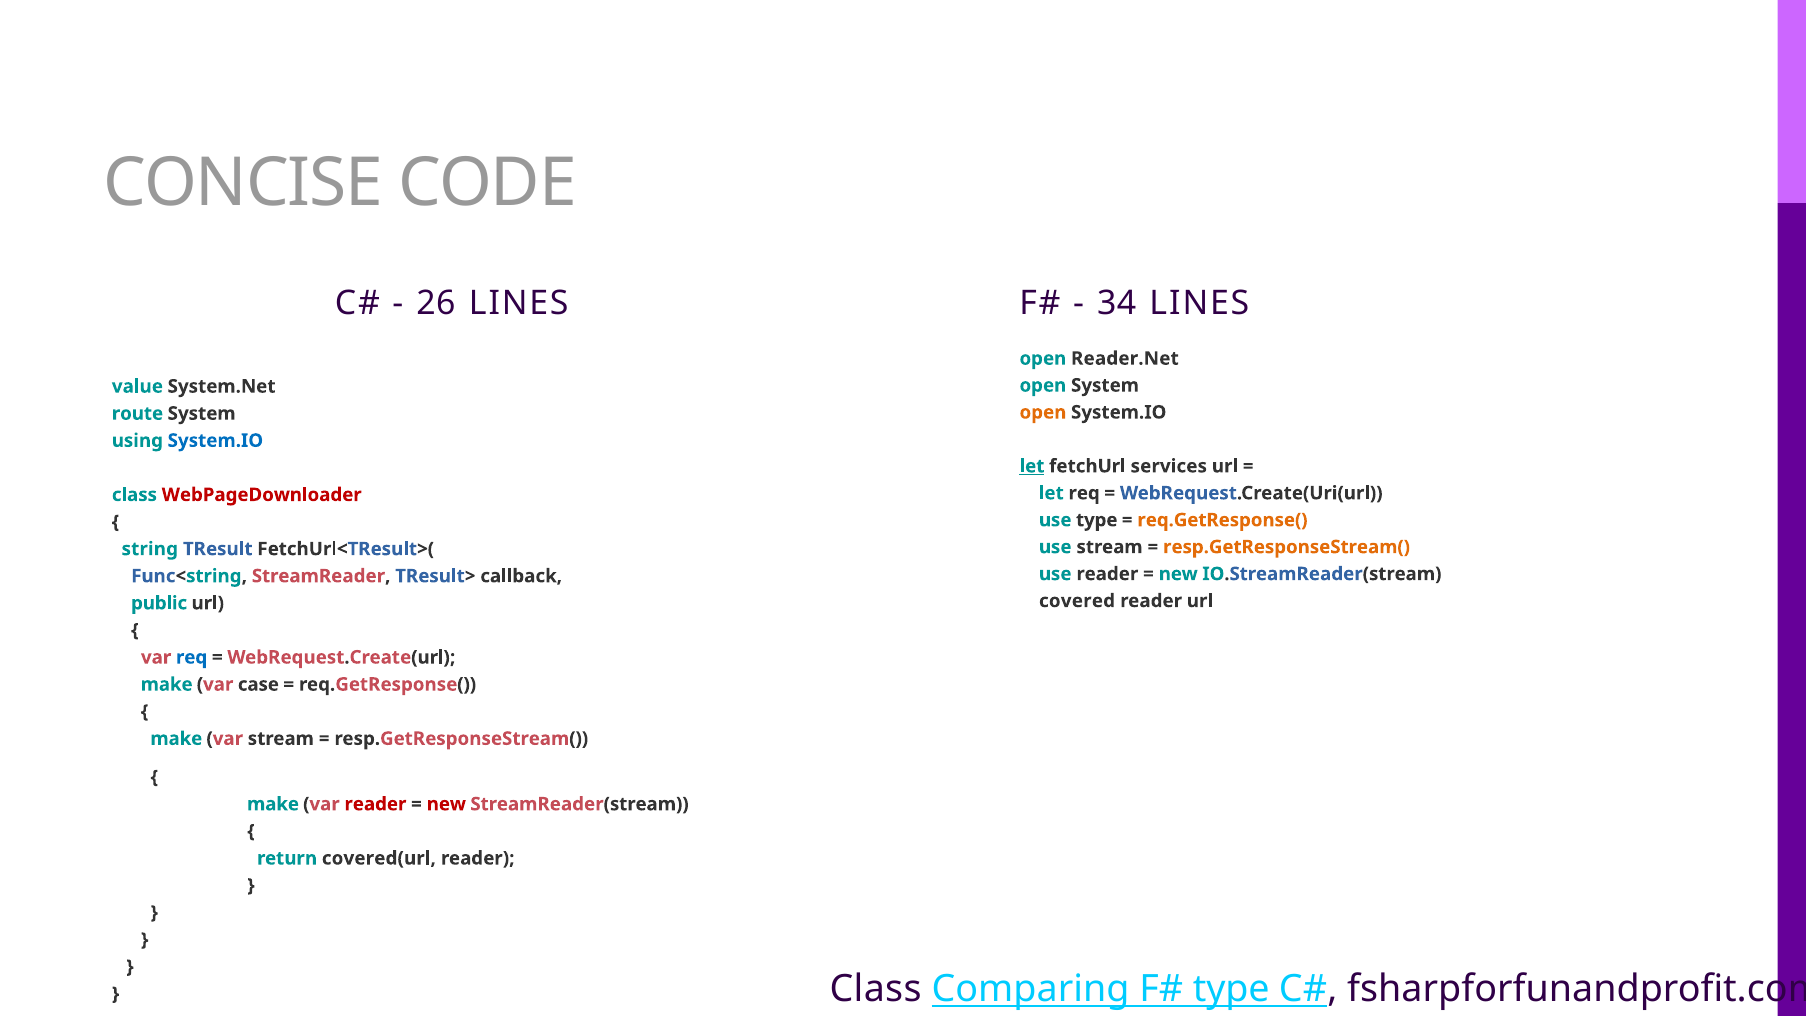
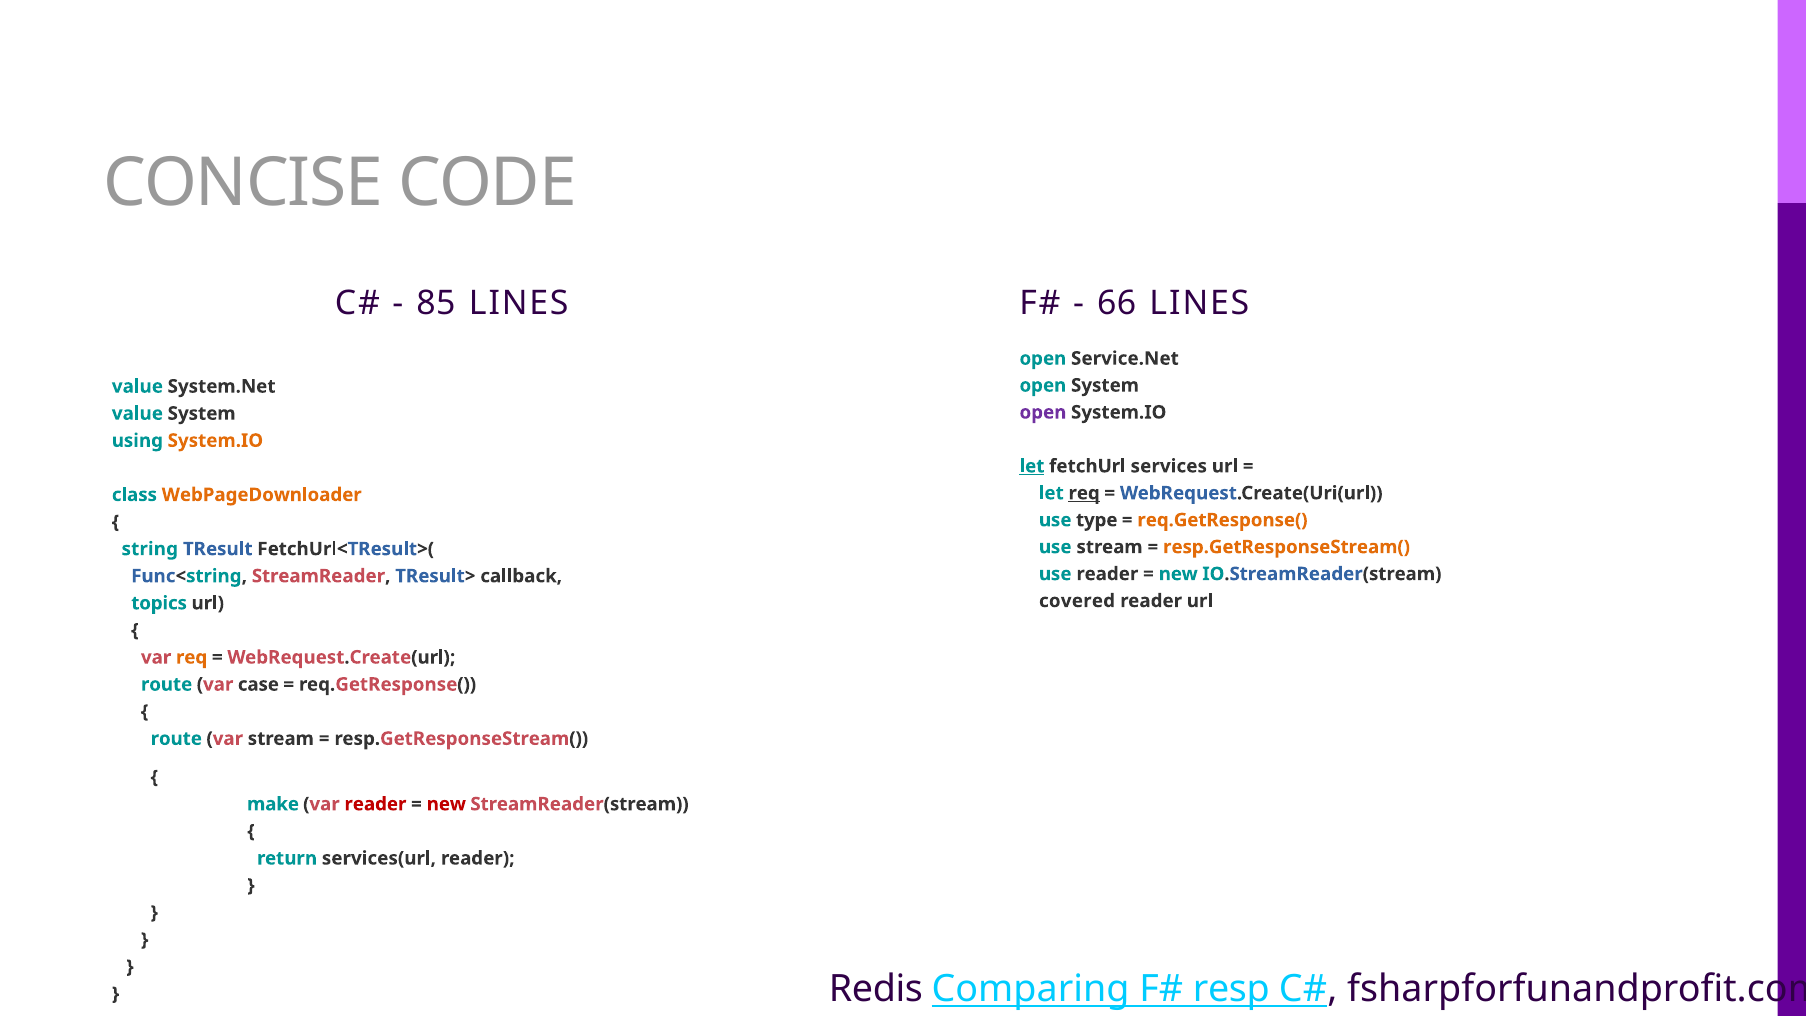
26: 26 -> 85 (436, 303)
34: 34 -> 66 (1117, 303)
Reader.Net: Reader.Net -> Service.Net (1125, 358)
open colour: orange -> purple (1043, 412)
route: route -> value (137, 413)
System.IO colour: blue -> orange (215, 441)
req underline: none -> present (1084, 493)
WebPageDownloader colour: red -> orange (262, 495)
public: public -> topics (159, 603)
req colour: blue -> orange (192, 657)
make: make -> route (167, 684)
make: make -> route (176, 739)
covered(url: covered(url -> services(url (379, 858)
Class: Class -> Redis (876, 989)
type: type -> resp (1231, 989)
